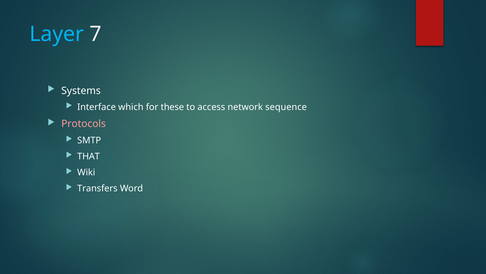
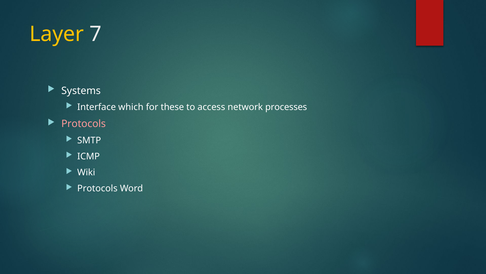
Layer colour: light blue -> yellow (57, 34)
sequence: sequence -> processes (286, 107)
THAT: THAT -> ICMP (89, 156)
Transfers: Transfers -> Protocols (97, 188)
